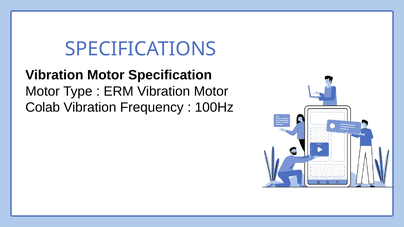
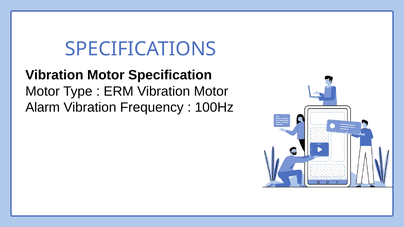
Colab: Colab -> Alarm (43, 108)
